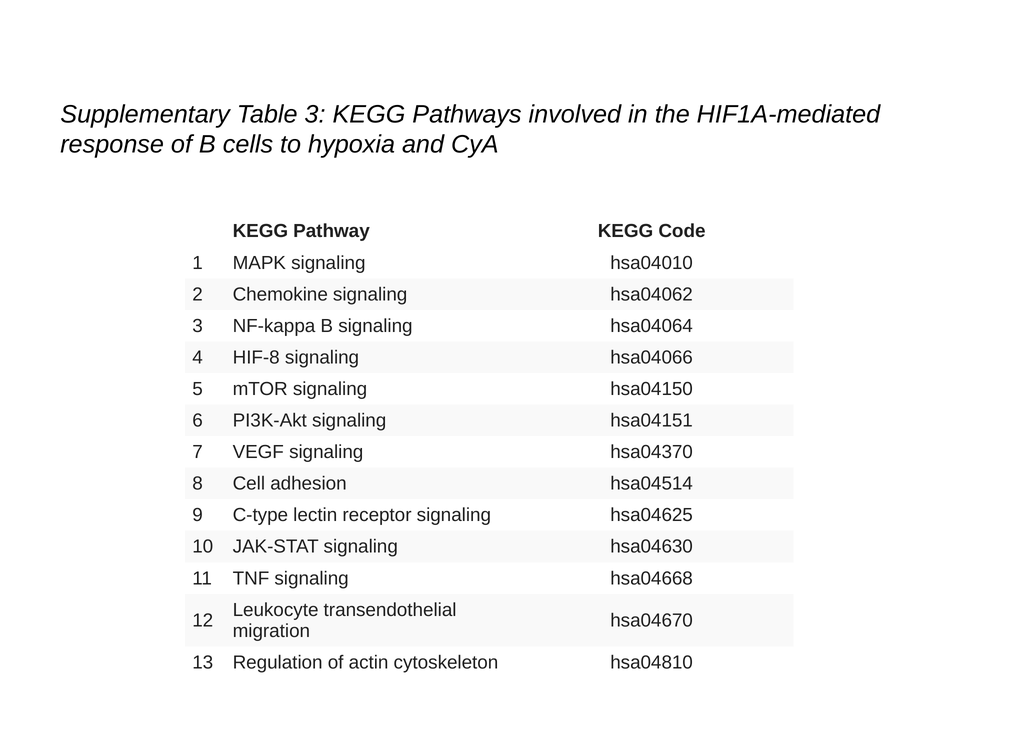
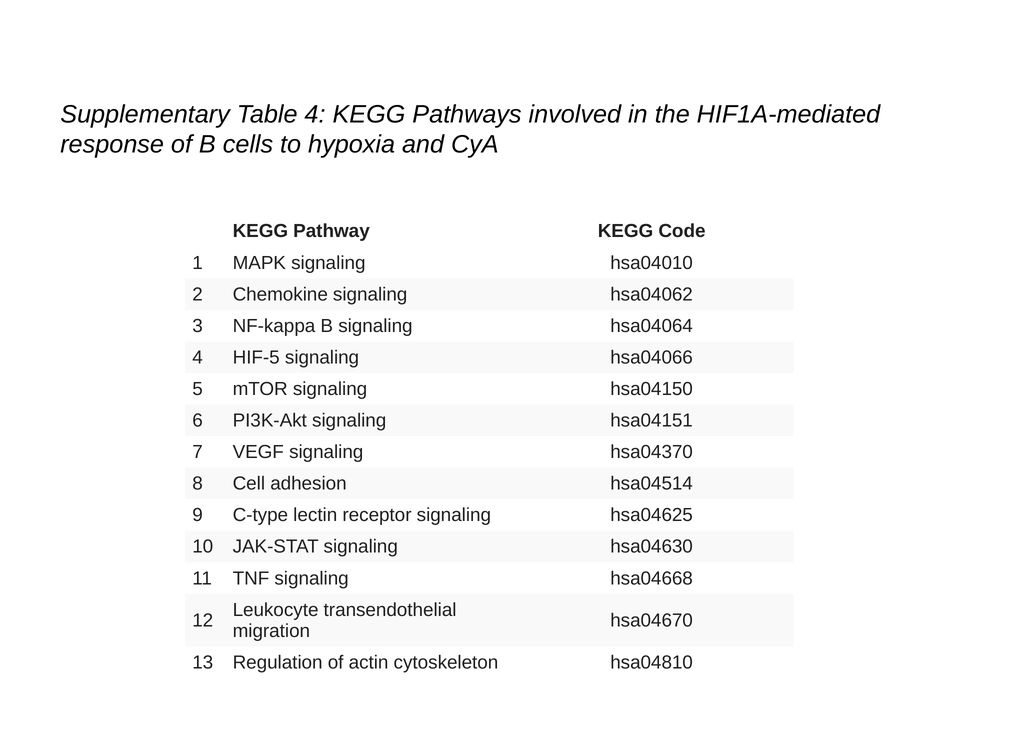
Table 3: 3 -> 4 (315, 114)
HIF-8: HIF-8 -> HIF-5 (256, 358)
